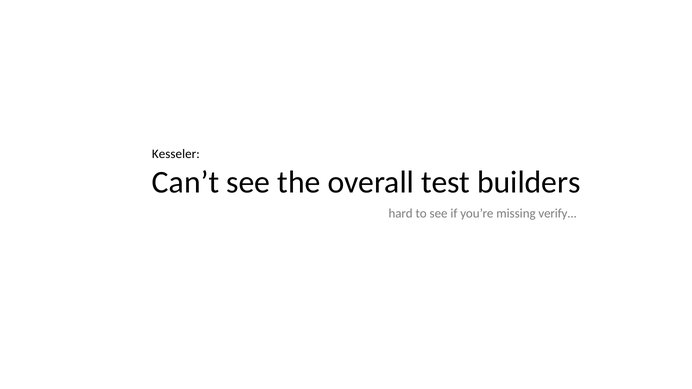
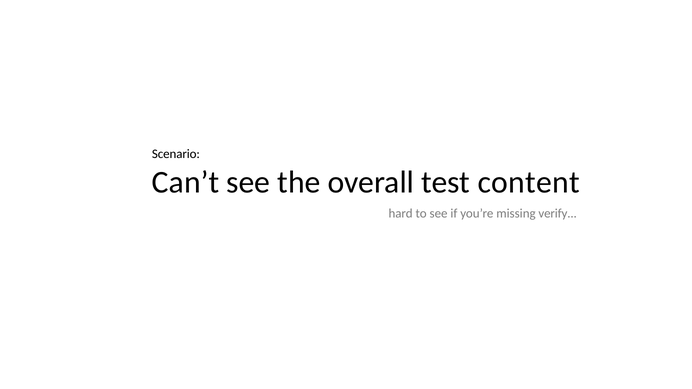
Kesseler: Kesseler -> Scenario (176, 154)
builders: builders -> content (529, 182)
